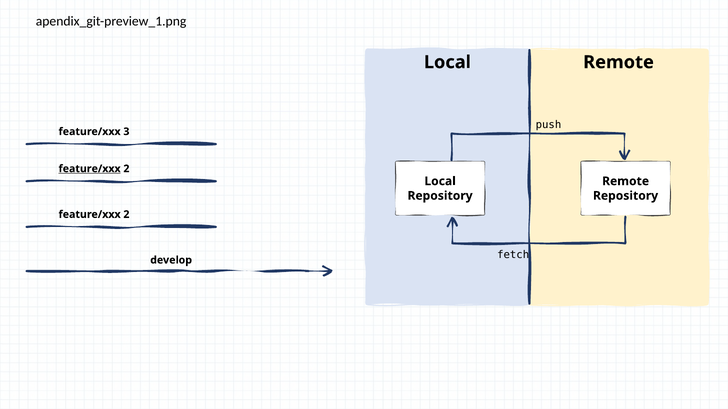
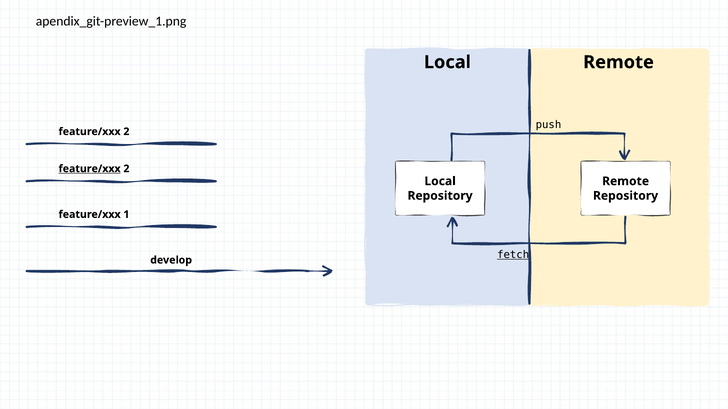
3: 3 -> 2 (126, 132)
2: 2 -> 1 (126, 215)
fetch underline: none -> present (513, 255)
